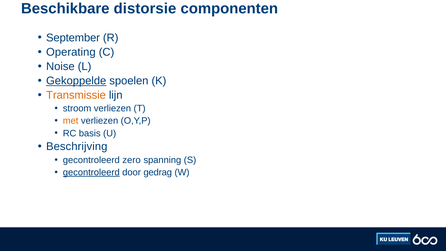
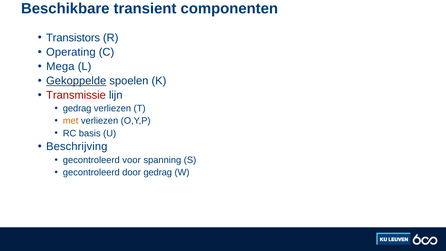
distorsie: distorsie -> transient (145, 9)
September: September -> Transistors (73, 38)
Noise: Noise -> Mega (60, 66)
Transmissie colour: orange -> red (76, 95)
stroom: stroom -> gedrag (77, 109)
zero: zero -> voor (132, 160)
gecontroleerd underline: present -> none (91, 172)
